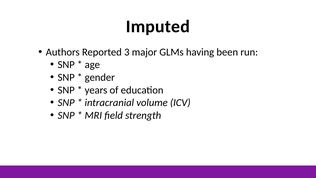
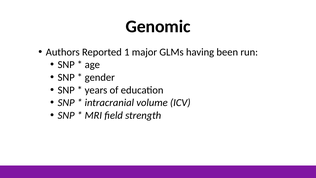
Imputed: Imputed -> Genomic (158, 27)
3: 3 -> 1 (127, 52)
